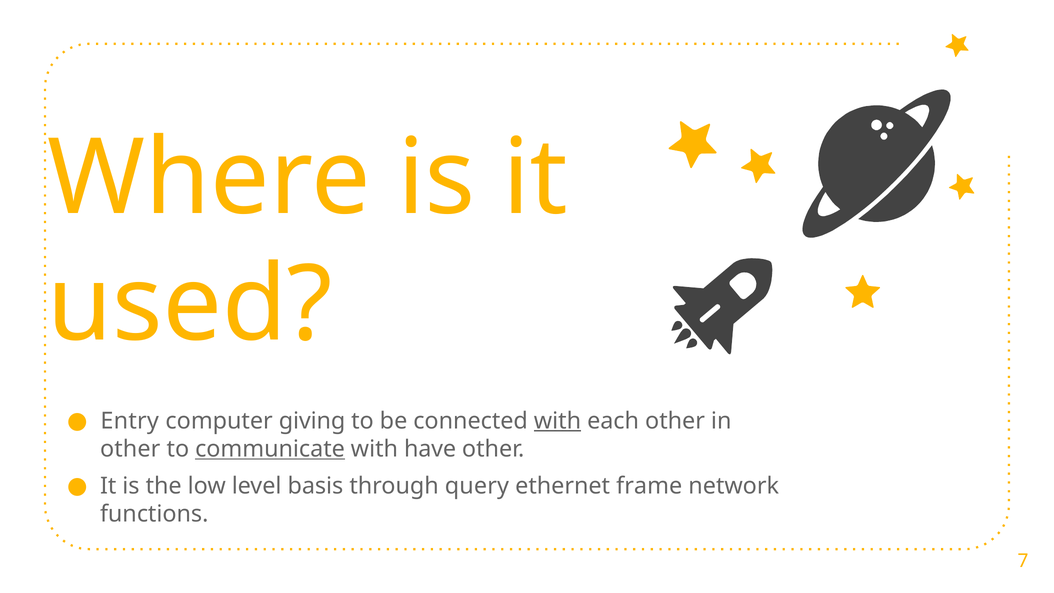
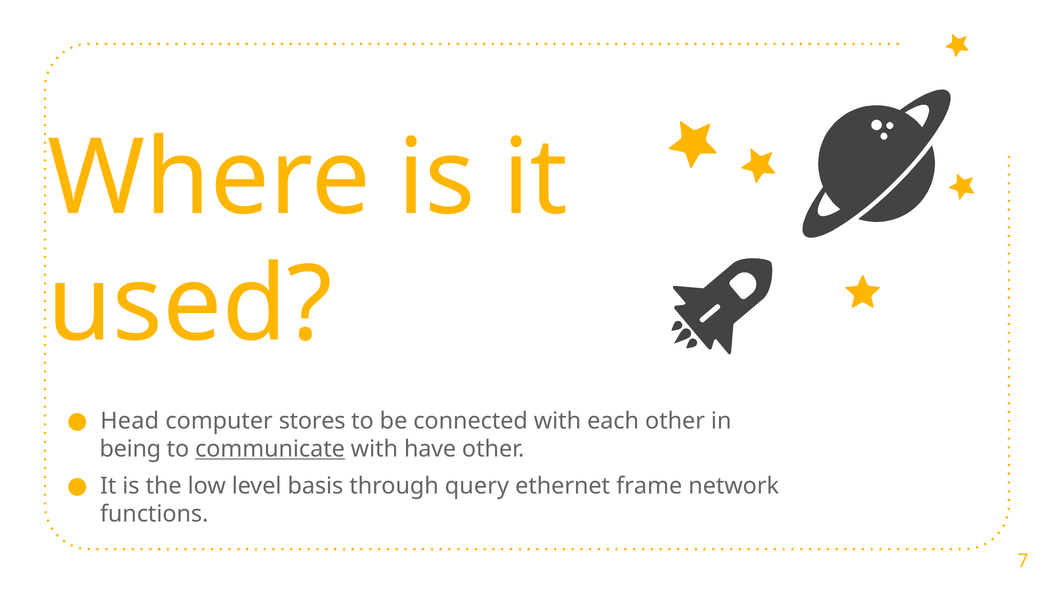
Entry: Entry -> Head (130, 421)
giving: giving -> stores (312, 421)
with underline: present -> none (557, 421)
other: other -> being (130, 449)
